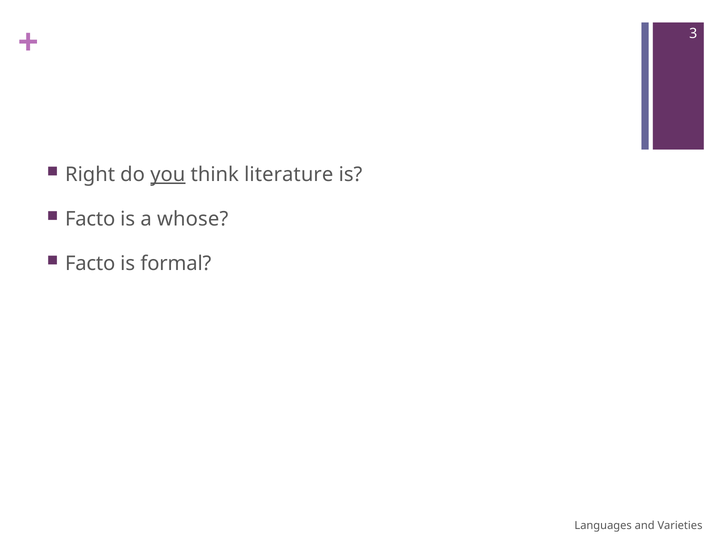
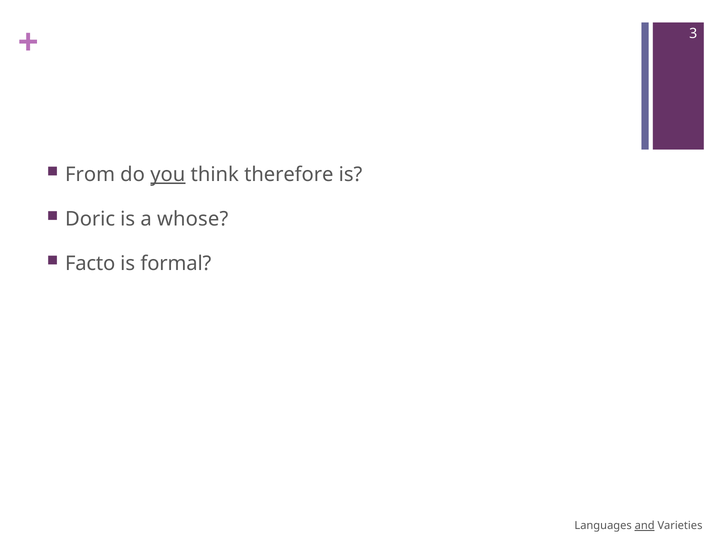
Right: Right -> From (90, 175)
literature: literature -> therefore (289, 175)
Facto: Facto -> Doric (90, 219)
and underline: none -> present (645, 526)
